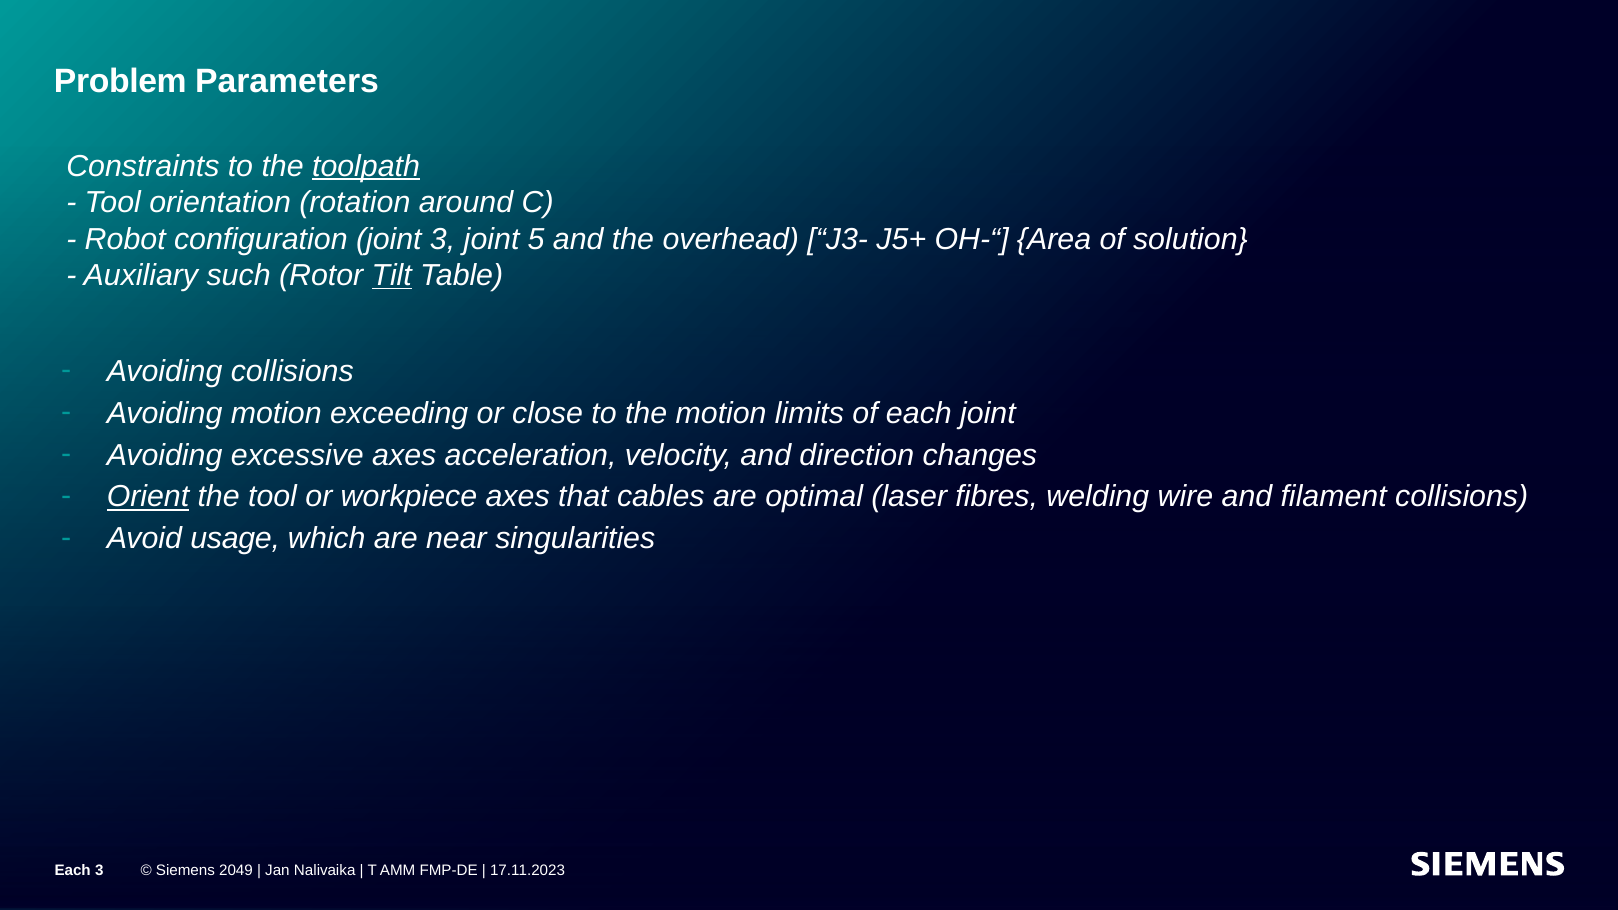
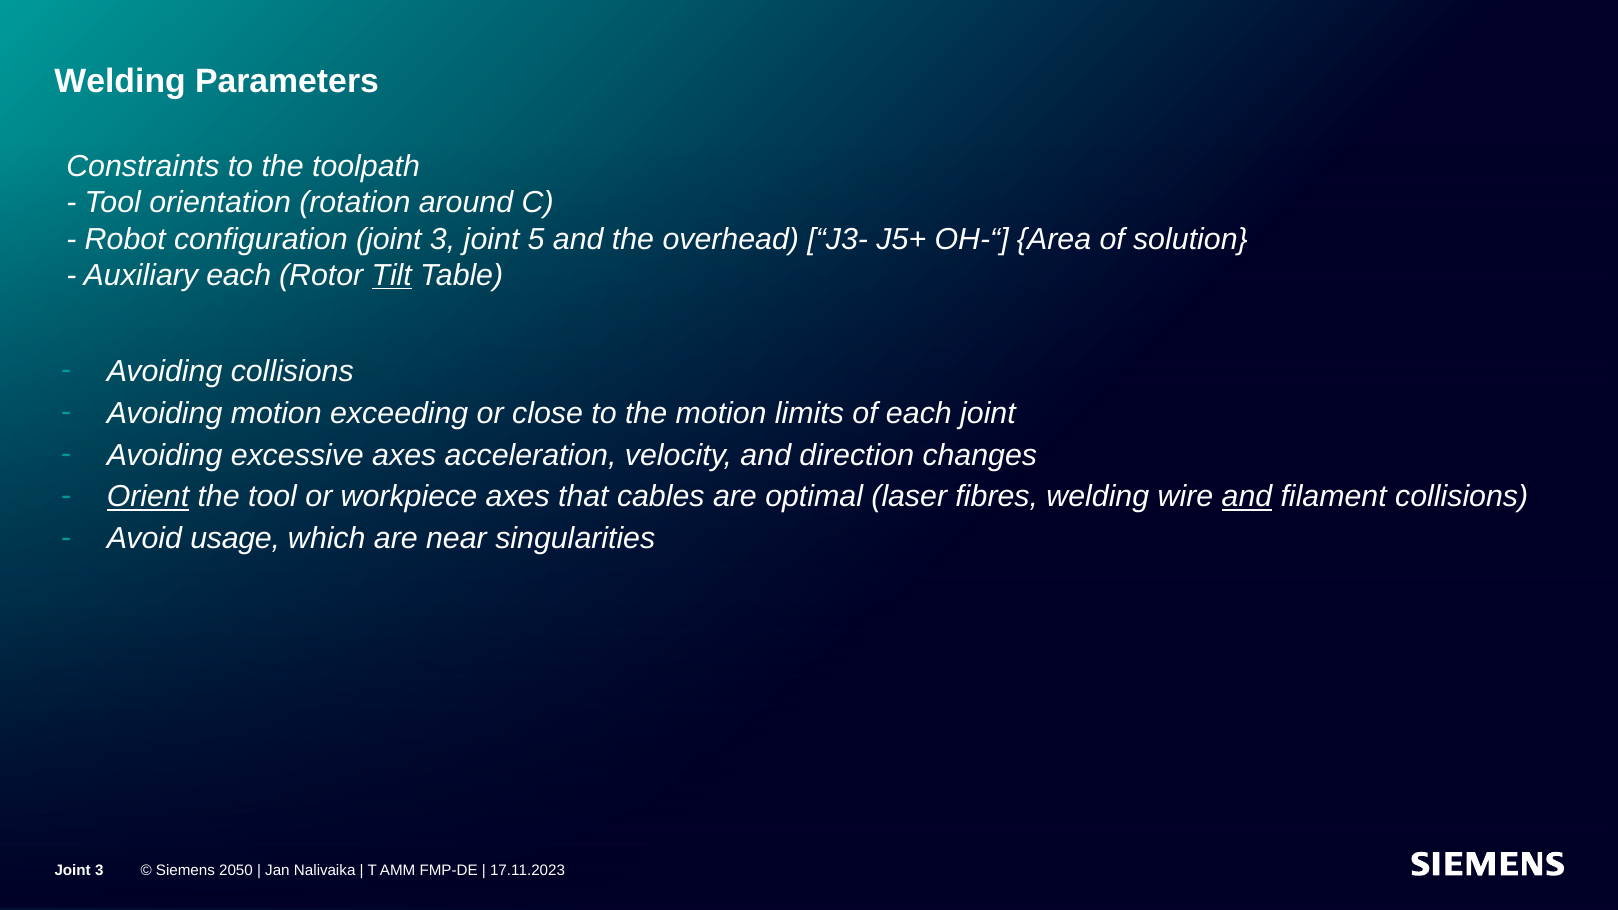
Problem: Problem -> Welding (120, 82)
toolpath underline: present -> none (366, 166)
Auxiliary such: such -> each (239, 275)
and underline: none -> present (1247, 497)
Each: Each -> Joint (73, 871)
2049: 2049 -> 2050 (236, 871)
